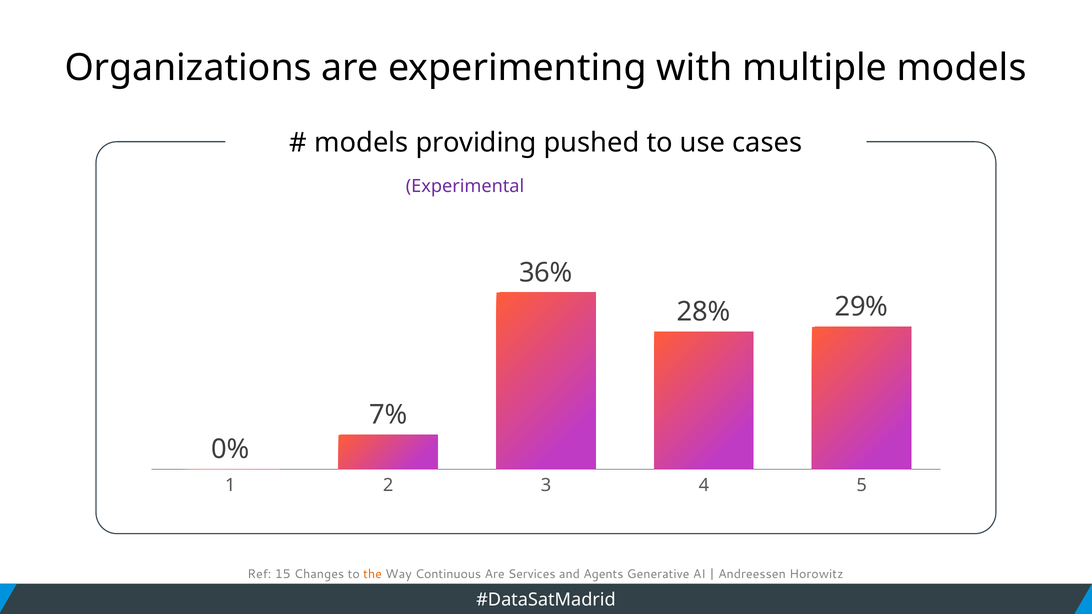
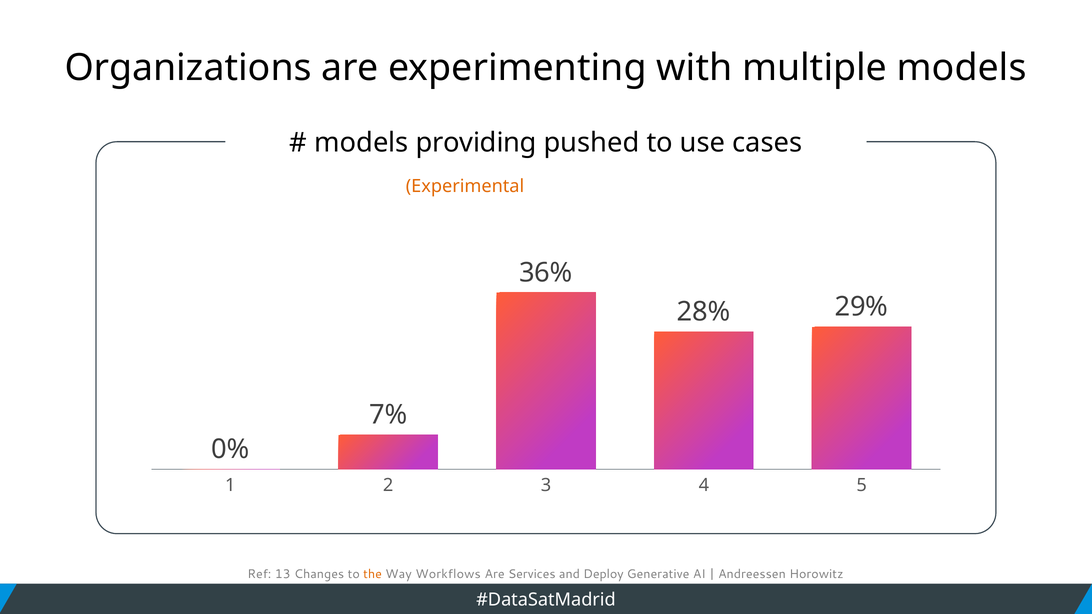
Experimental colour: purple -> orange (465, 186)
15: 15 -> 13 (283, 574)
Continuous: Continuous -> Workflows (448, 574)
Agents: Agents -> Deploy (603, 574)
